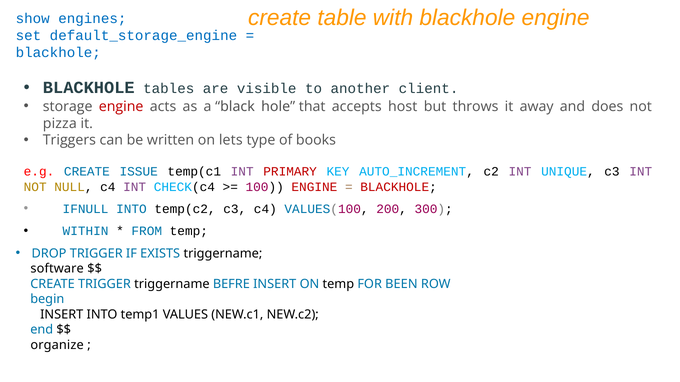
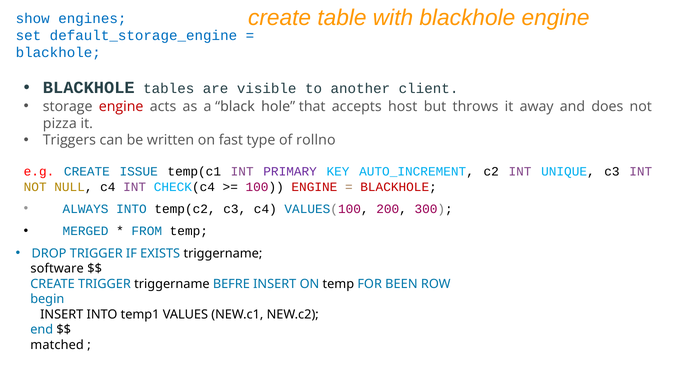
lets: lets -> fast (231, 141)
books: books -> rollno (316, 141)
PRIMARY colour: red -> purple (290, 172)
IFNULL: IFNULL -> ALWAYS (86, 209)
WITHIN: WITHIN -> MERGED (86, 231)
organize: organize -> matched (57, 345)
